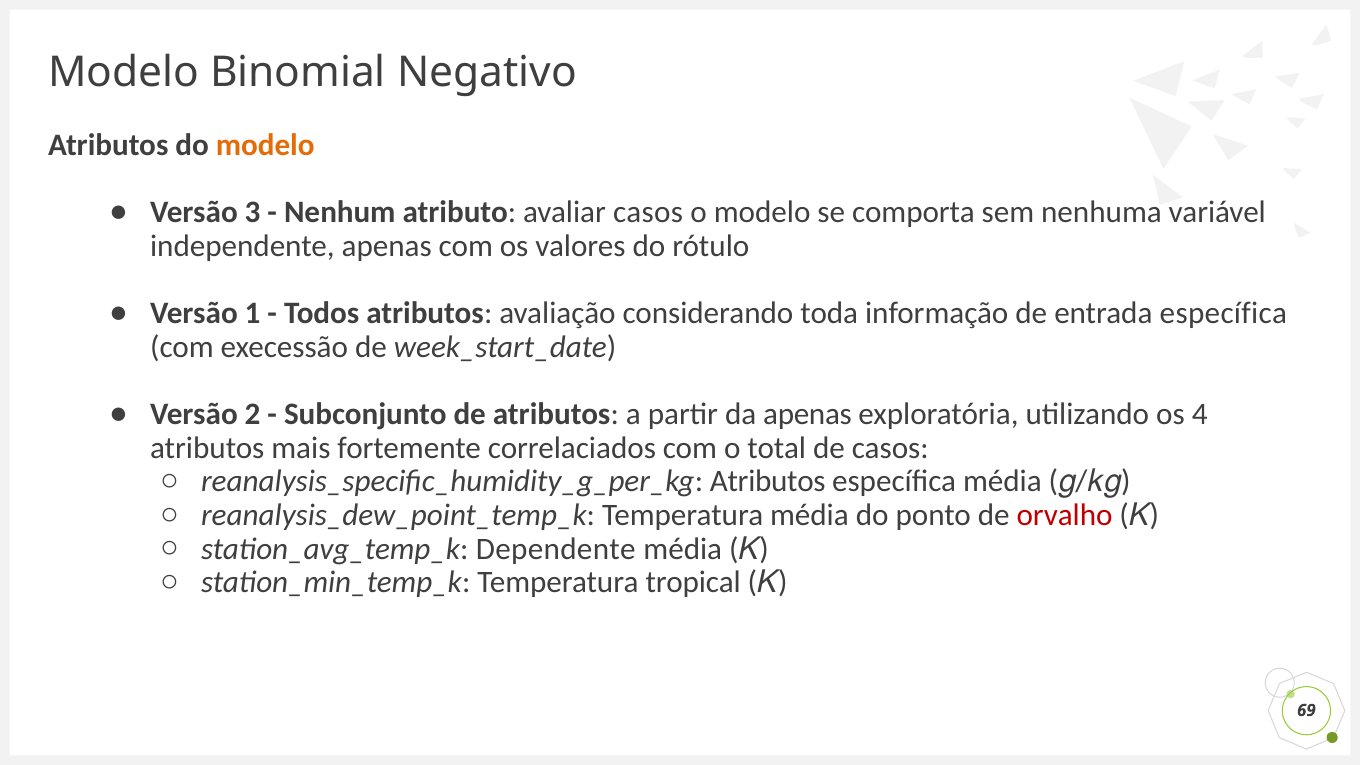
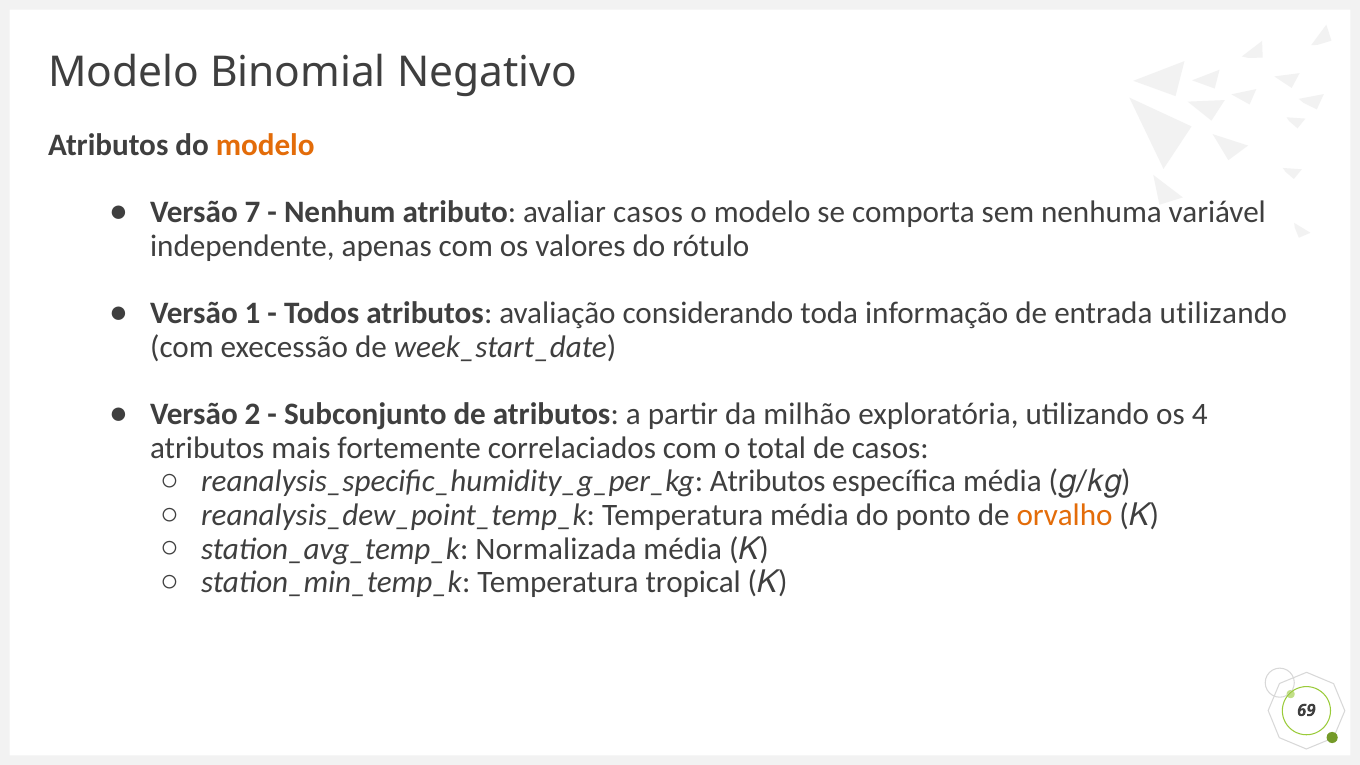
3: 3 -> 7 (253, 212)
entrada específica: específica -> utilizando (1223, 313)
da apenas: apenas -> milhão (807, 414)
orvalho colour: red -> orange (1065, 515)
Dependente: Dependente -> Normalizada (556, 549)
